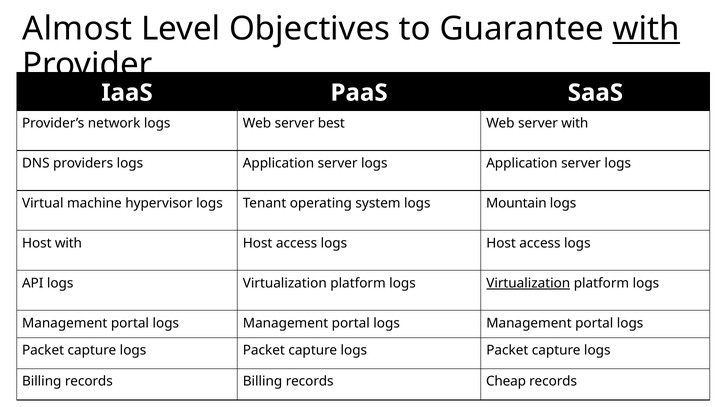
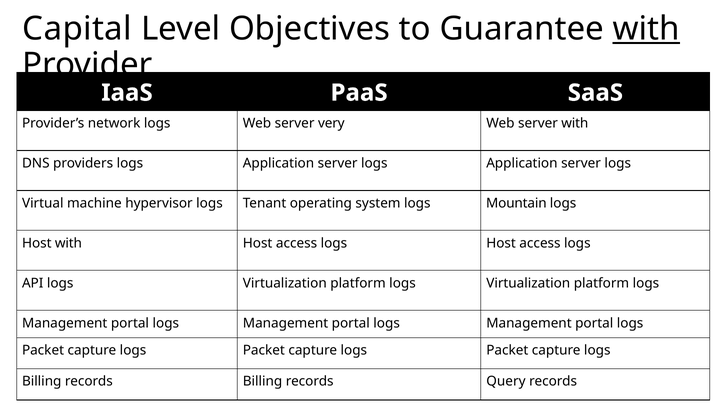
Almost: Almost -> Capital (77, 29)
best: best -> very (331, 123)
Virtualization underline: present -> none (528, 283)
Cheap: Cheap -> Query (506, 381)
